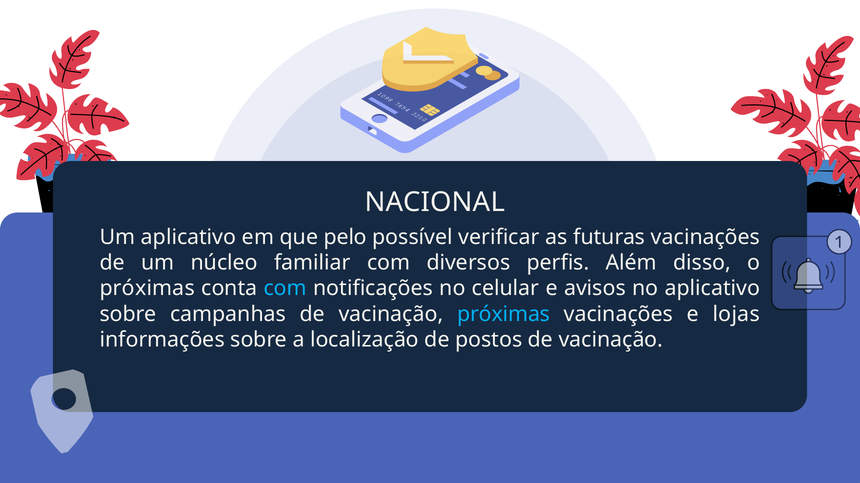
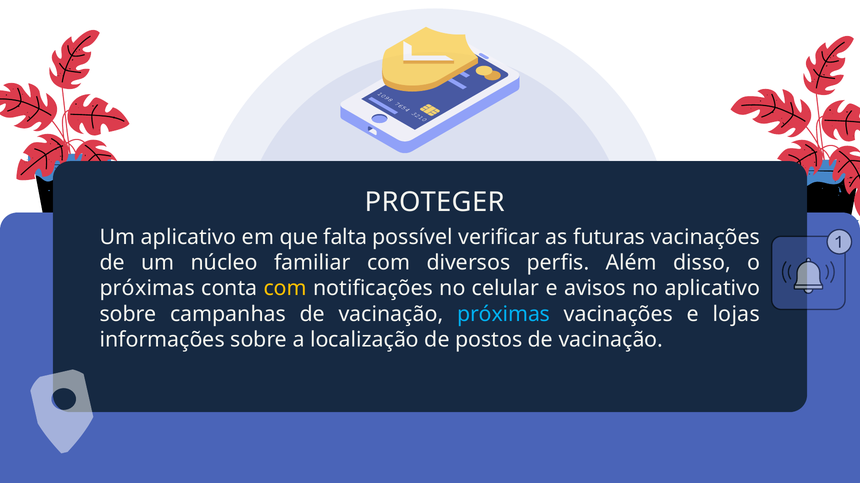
NACIONAL: NACIONAL -> PROTEGER (435, 202)
pelo: pelo -> falta (345, 238)
com colour: light blue -> yellow (285, 289)
